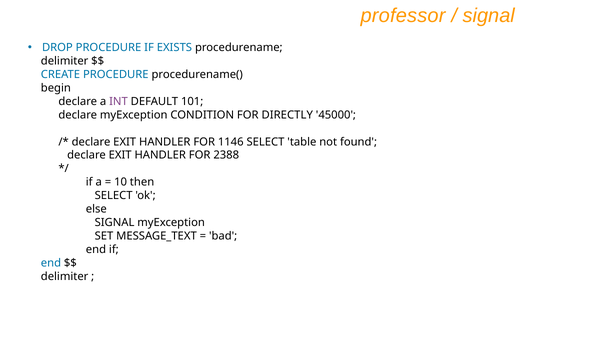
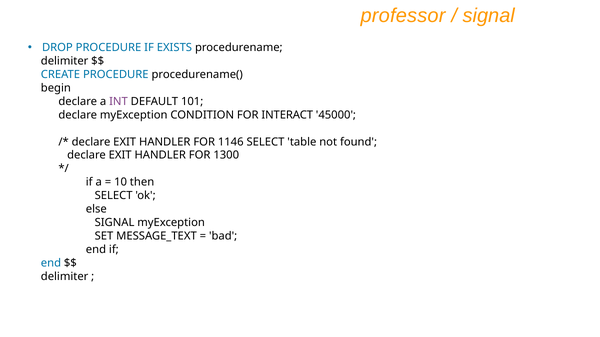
DIRECTLY: DIRECTLY -> INTERACT (287, 115)
2388: 2388 -> 1300 (226, 156)
